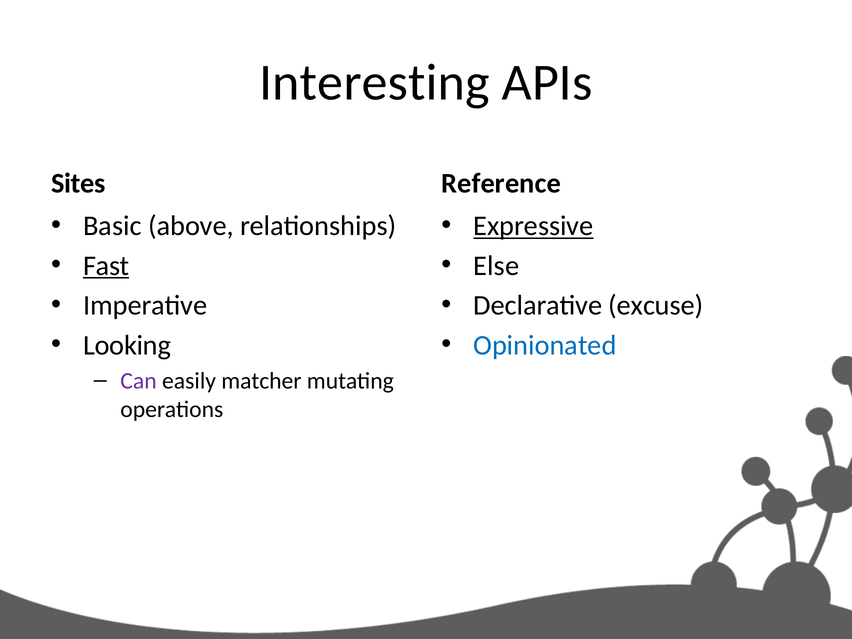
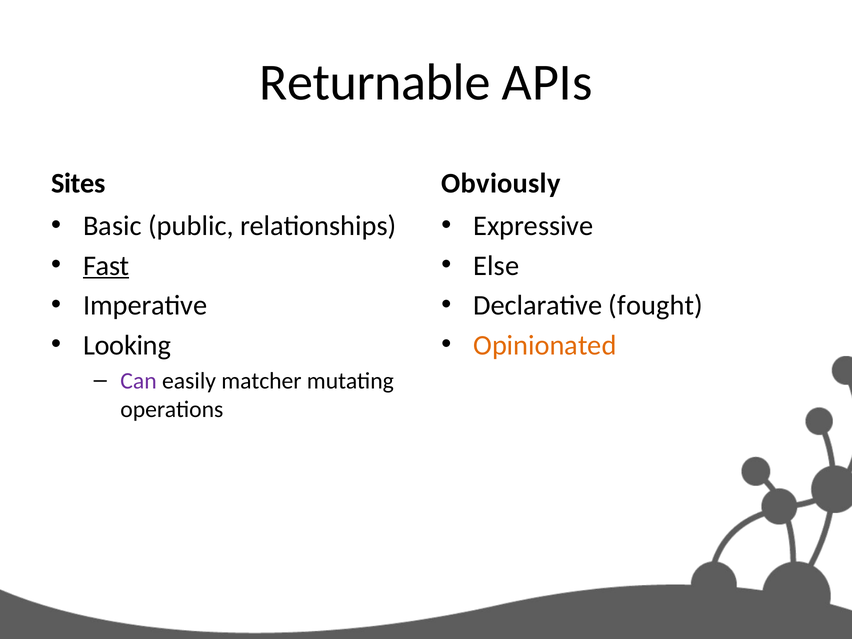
Interesting: Interesting -> Returnable (375, 82)
Reference: Reference -> Obviously (501, 183)
above: above -> public (191, 226)
Expressive underline: present -> none (533, 226)
excuse: excuse -> fought (656, 305)
Opinionated colour: blue -> orange (545, 345)
